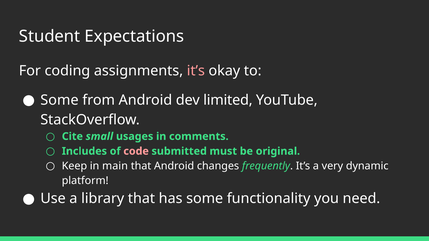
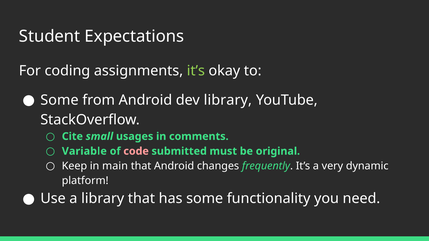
it’s colour: pink -> light green (196, 71)
dev limited: limited -> library (228, 100)
Includes: Includes -> Variable (84, 151)
